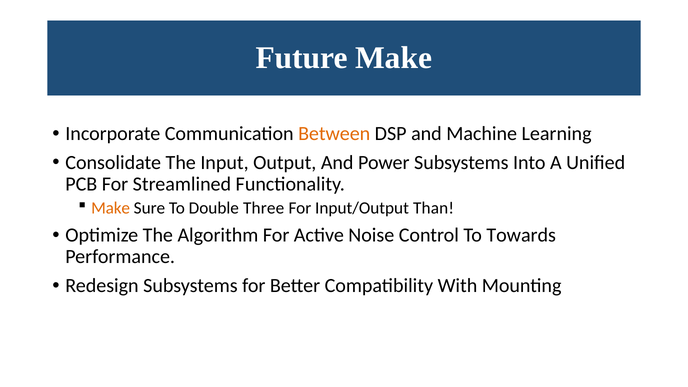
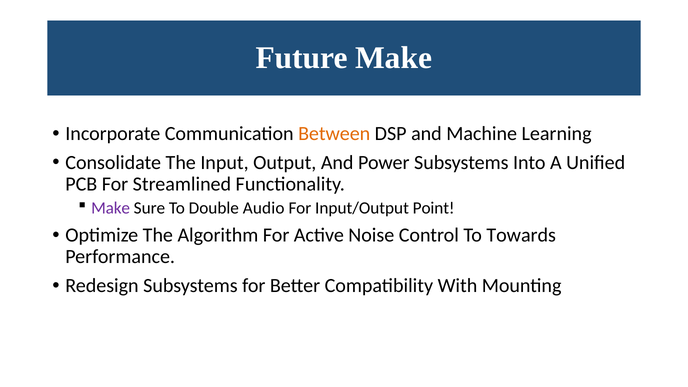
Make colour: orange -> purple (111, 208)
Three: Three -> Audio (264, 208)
Than: Than -> Point (434, 208)
